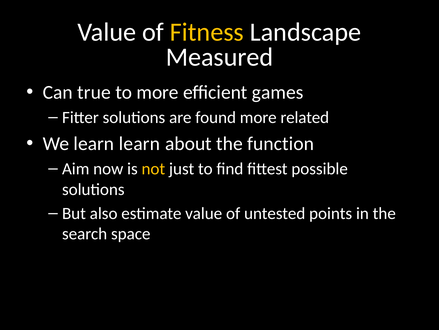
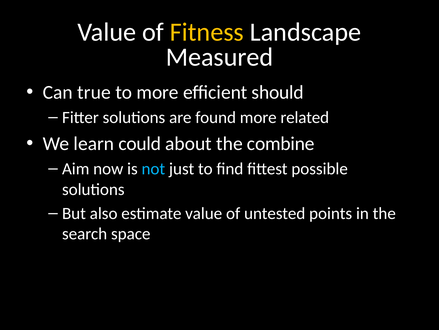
games: games -> should (278, 92)
learn learn: learn -> could (140, 143)
function: function -> combine (281, 143)
not colour: yellow -> light blue (153, 169)
